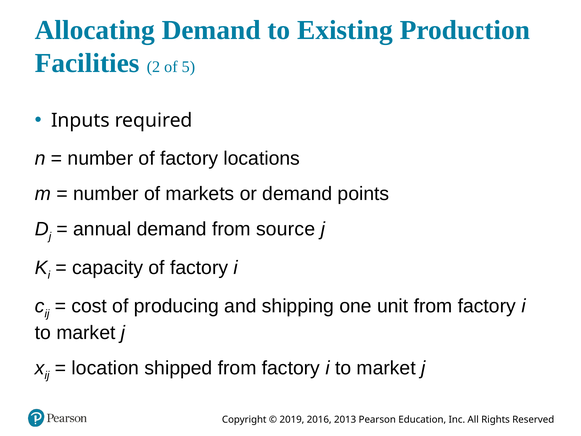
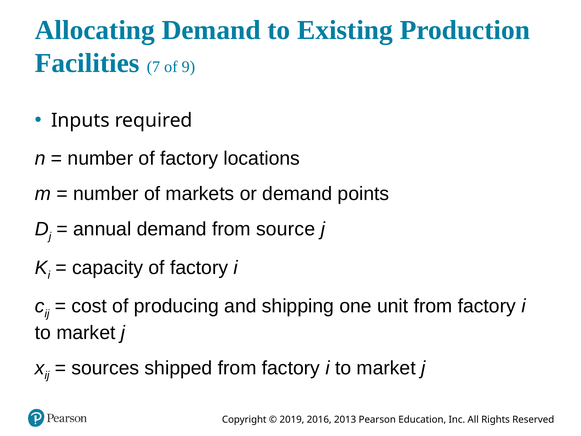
2: 2 -> 7 (153, 67)
5: 5 -> 9 (188, 67)
location: location -> sources (105, 368)
